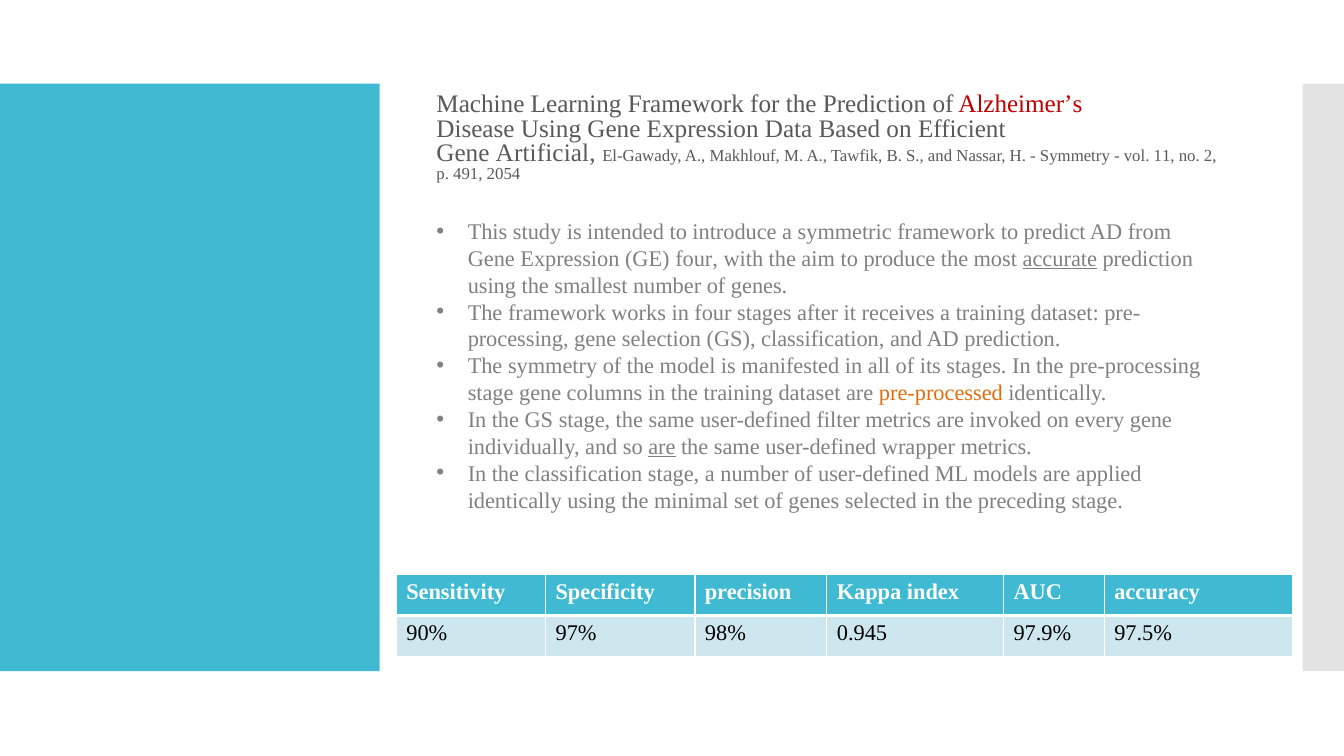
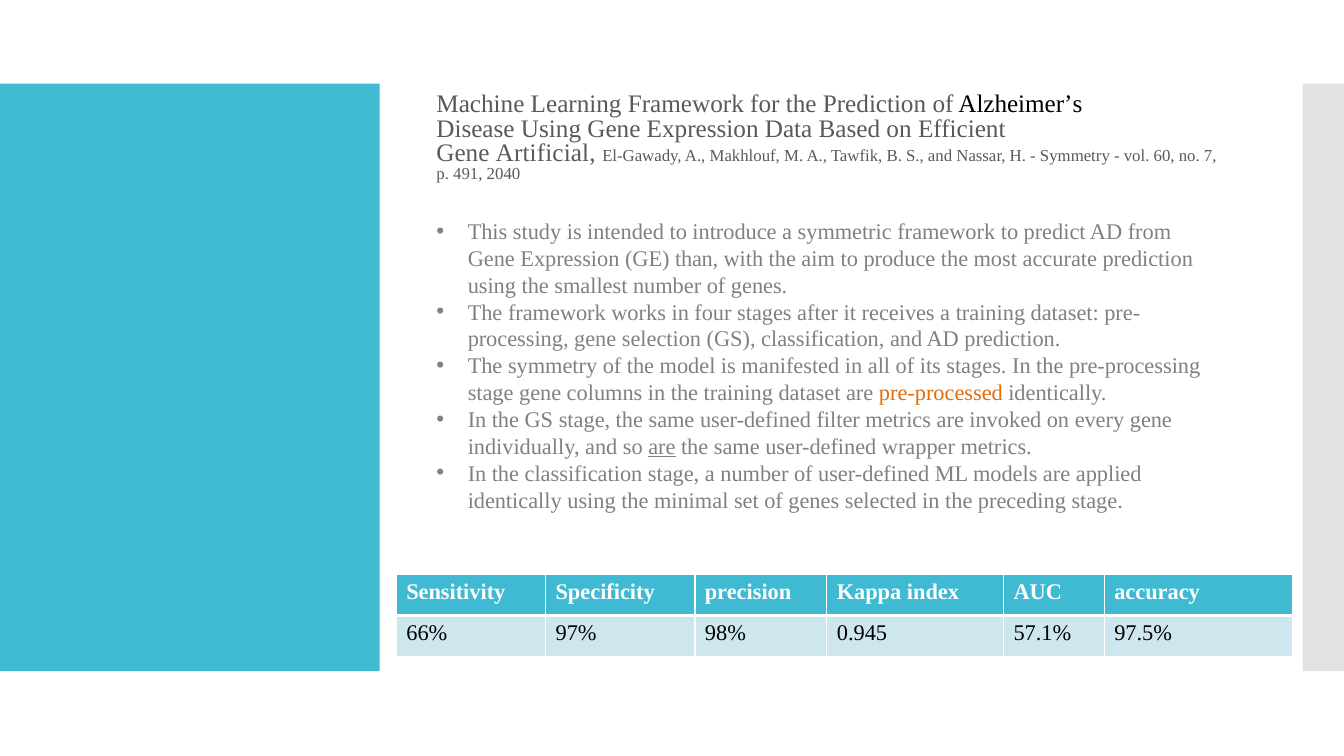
Alzheimer’s colour: red -> black (1020, 104)
11: 11 -> 60 (1164, 156)
2: 2 -> 7 (1210, 156)
2054: 2054 -> 2040 (504, 174)
GE four: four -> than (697, 259)
accurate underline: present -> none (1060, 259)
90%: 90% -> 66% (427, 633)
97.9%: 97.9% -> 57.1% (1042, 633)
